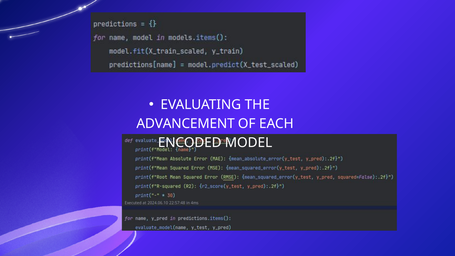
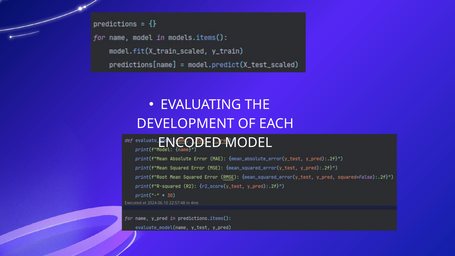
ADVANCEMENT: ADVANCEMENT -> DEVELOPMENT (185, 124)
